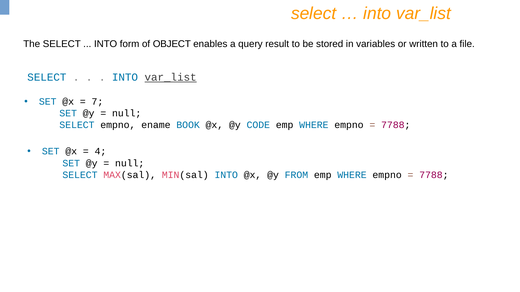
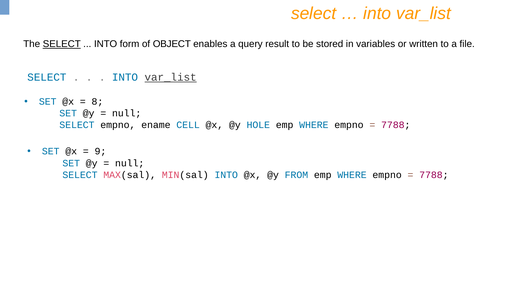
SELECT underline: none -> present (62, 44)
7: 7 -> 8 (97, 102)
BOOK: BOOK -> CELL (188, 125)
CODE: CODE -> HOLE (258, 125)
4: 4 -> 9 (100, 152)
